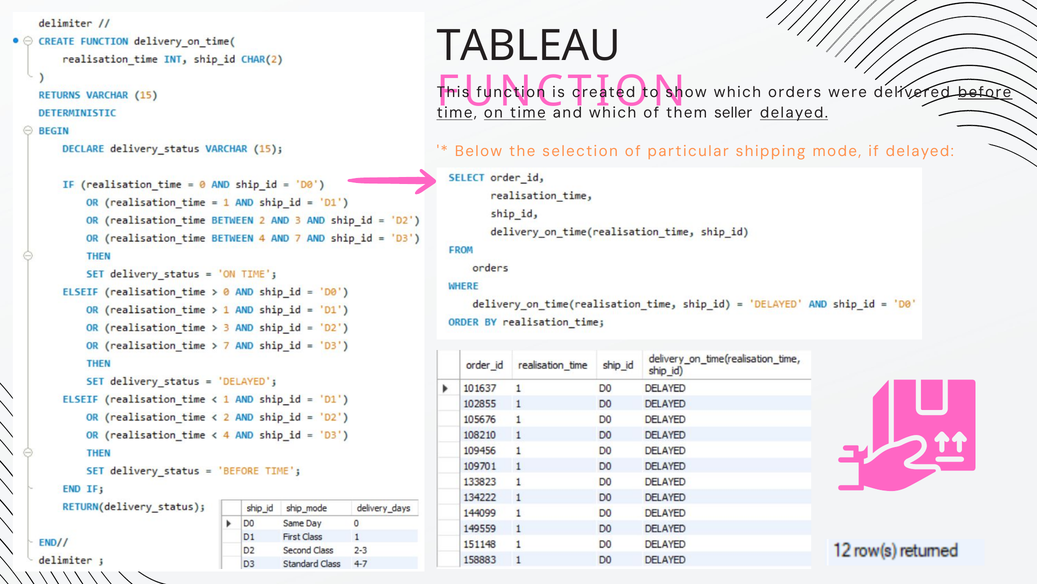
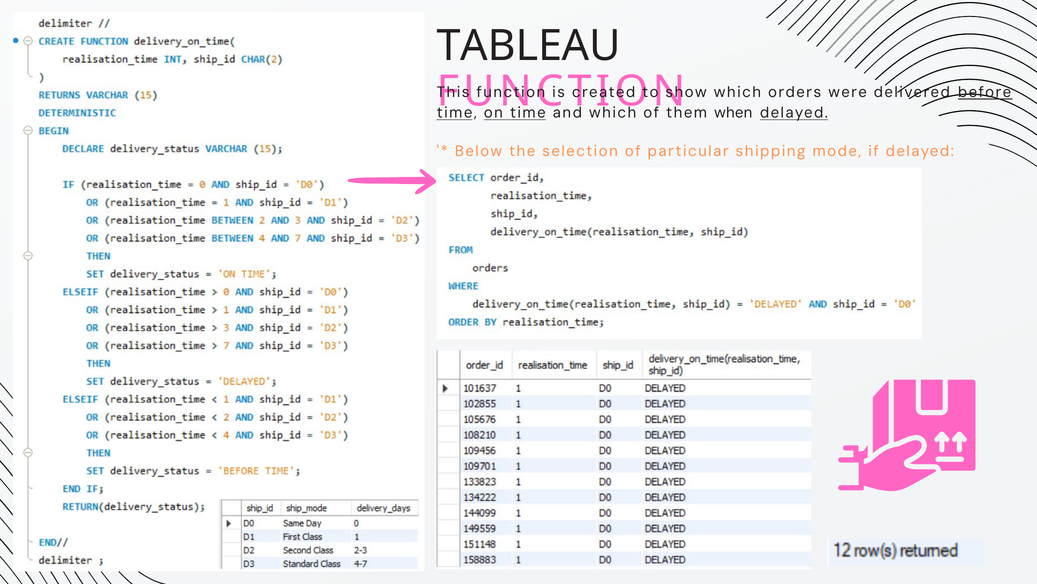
seller: seller -> when (733, 113)
